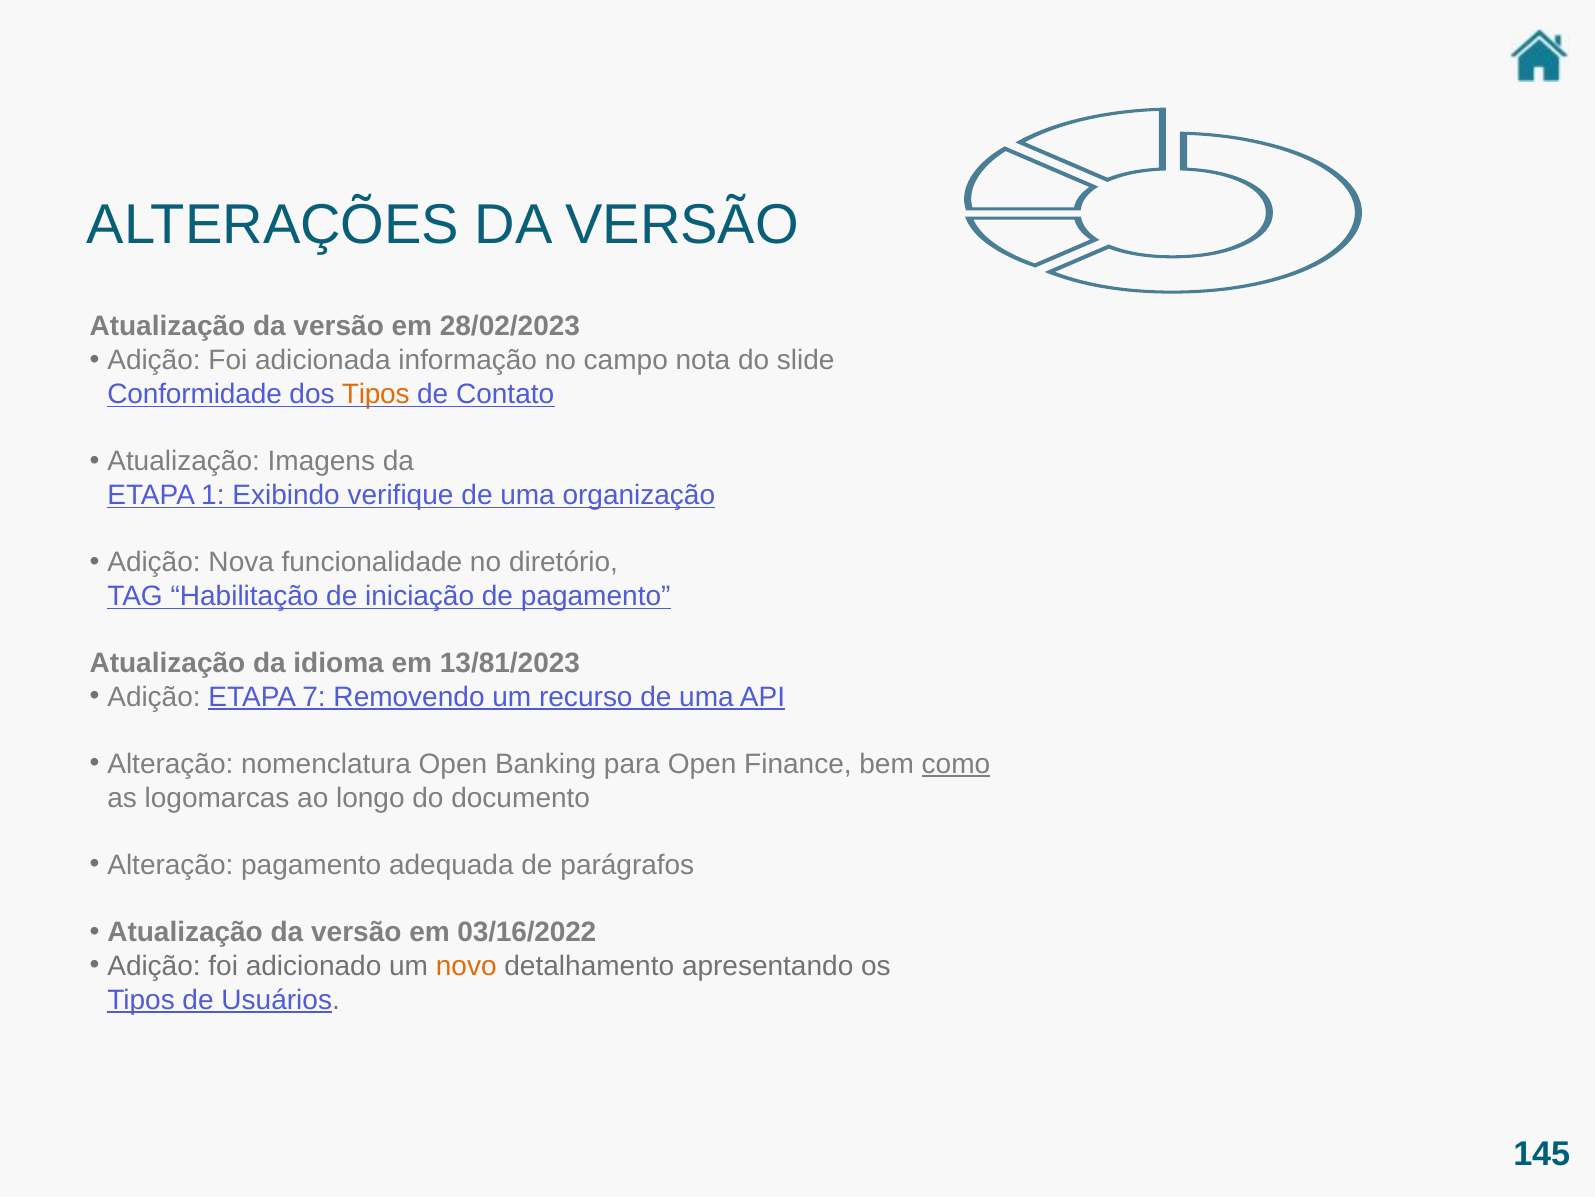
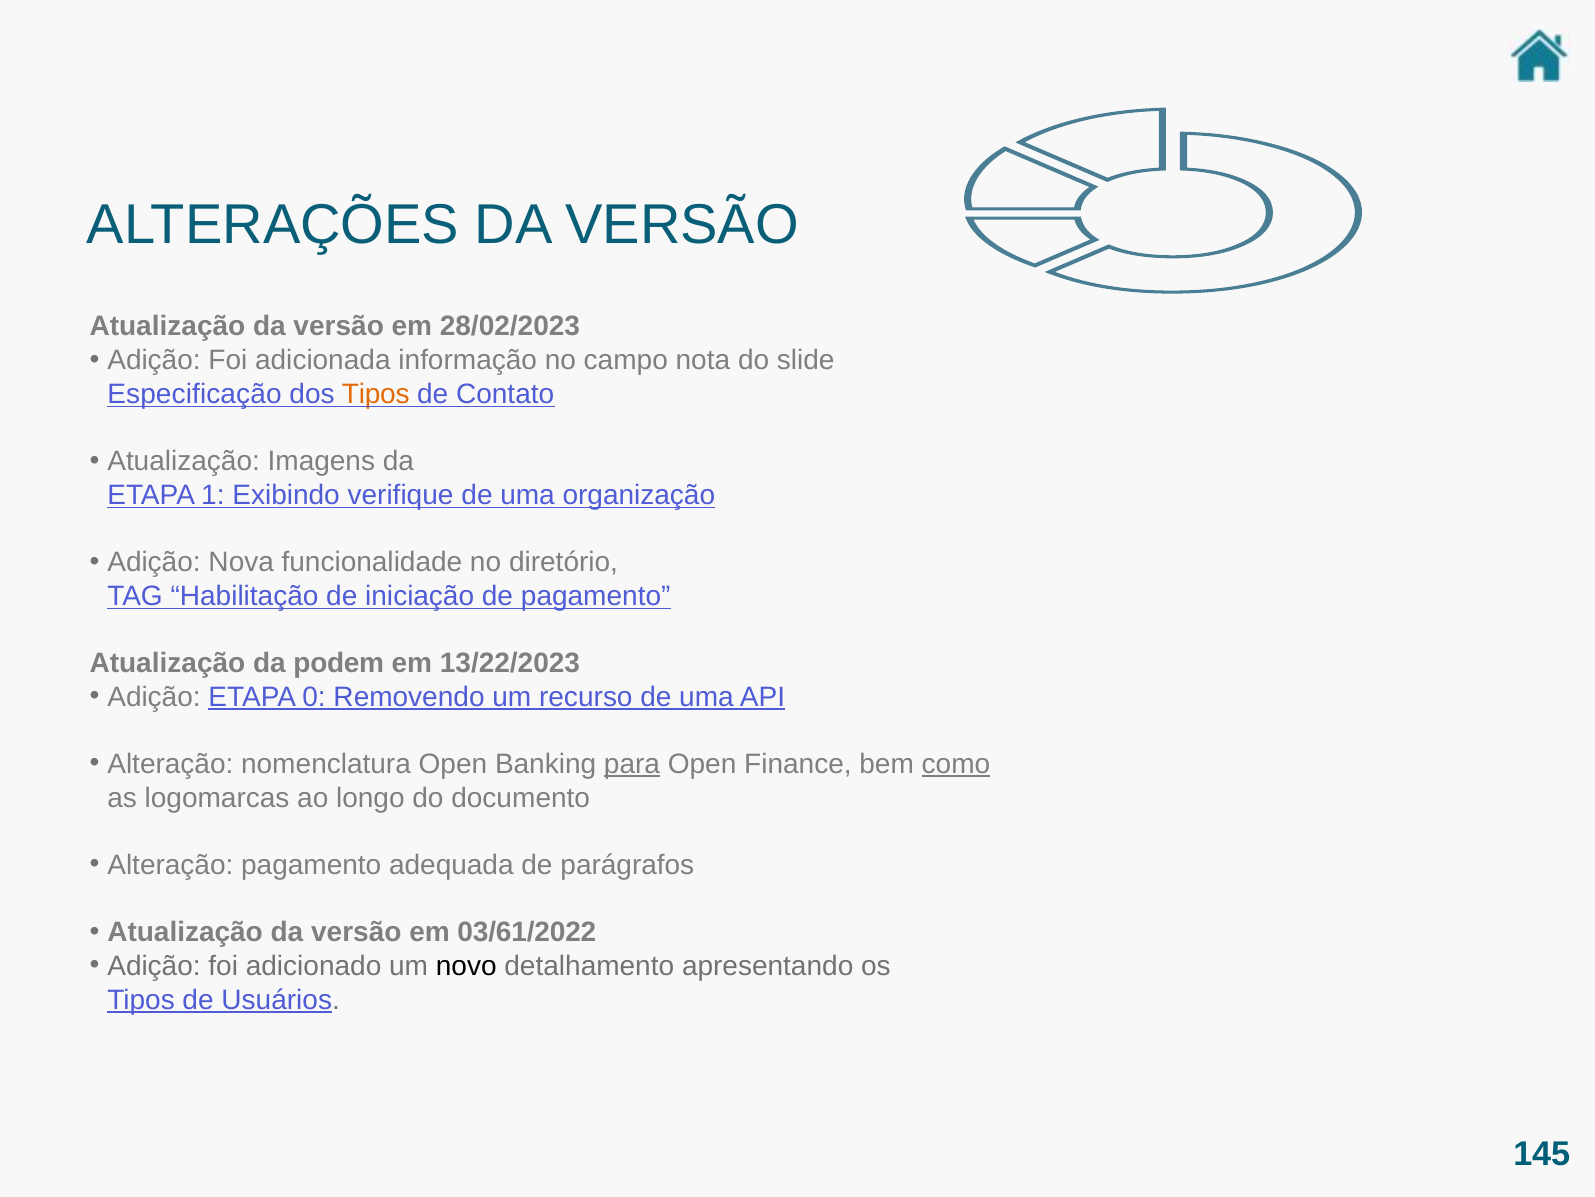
Conformidade: Conformidade -> Especificação (194, 394)
idioma: idioma -> podem (339, 663)
13/81/2023: 13/81/2023 -> 13/22/2023 (510, 663)
7: 7 -> 0 (314, 697)
para underline: none -> present (632, 764)
03/16/2022: 03/16/2022 -> 03/61/2022 (527, 932)
novo colour: orange -> black (466, 966)
